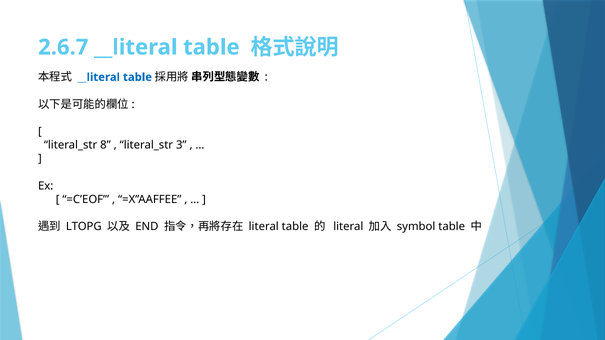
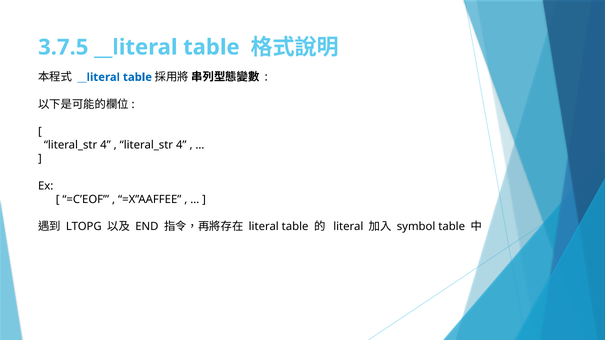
2.6.7: 2.6.7 -> 3.7.5 (63, 47)
8: 8 -> 4 (105, 145)
3: 3 -> 4 (181, 145)
